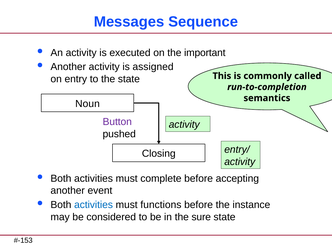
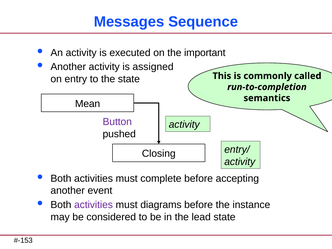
Noun: Noun -> Mean (88, 104)
activities colour: blue -> purple (94, 205)
functions: functions -> diagrams (161, 205)
sure: sure -> lead (201, 217)
